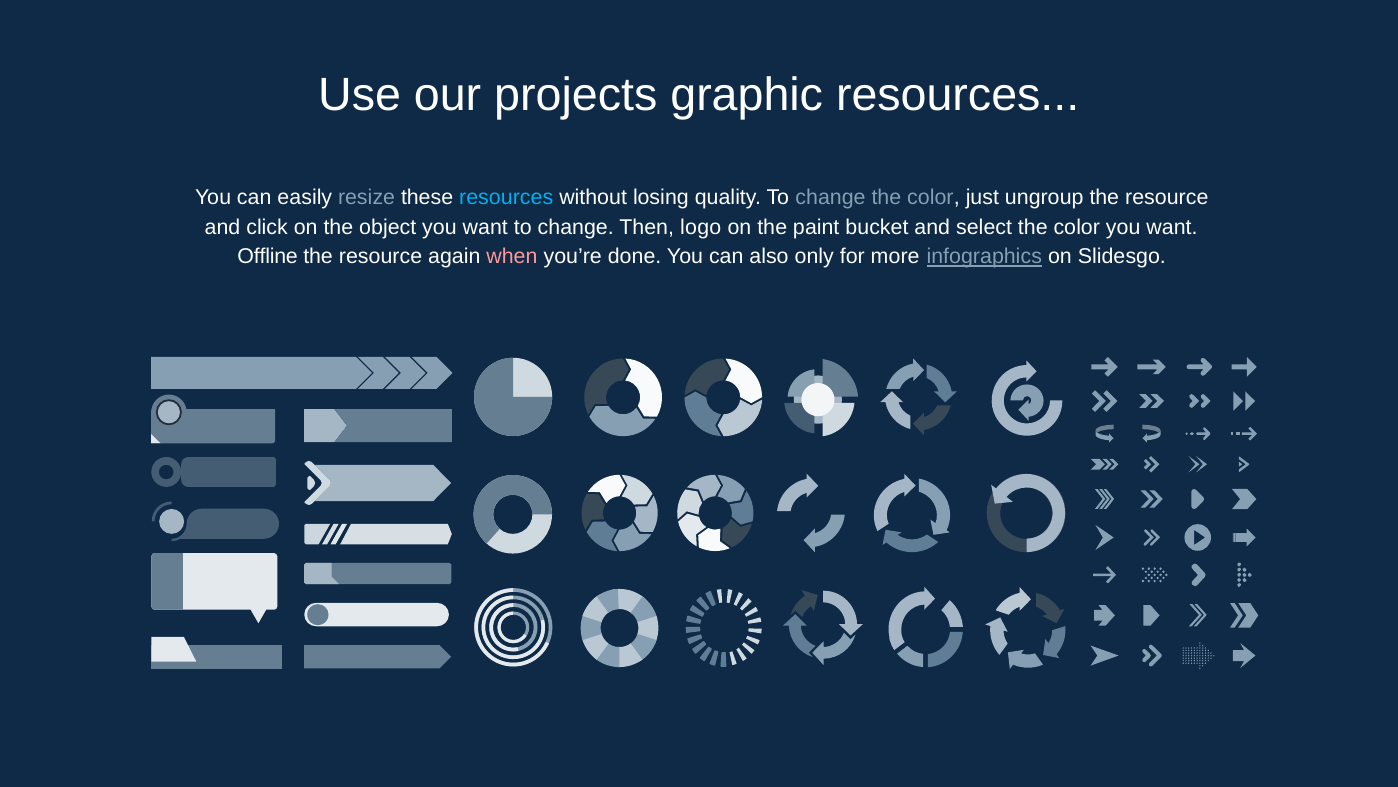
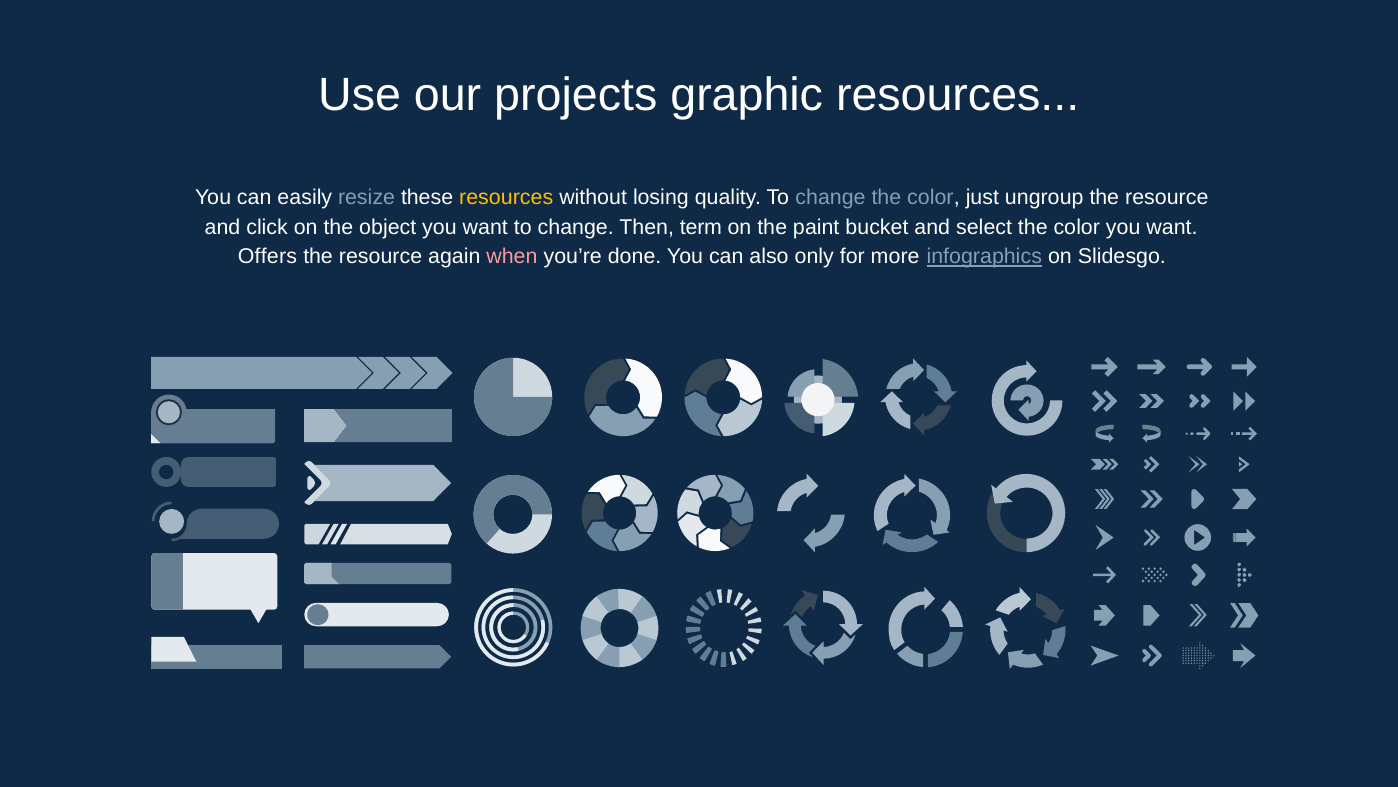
resources colour: light blue -> yellow (506, 198)
logo: logo -> term (701, 227)
Offline: Offline -> Offers (267, 256)
